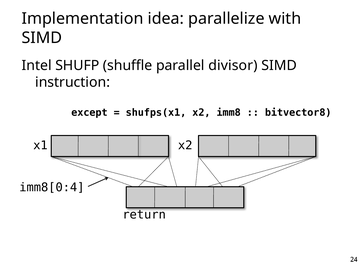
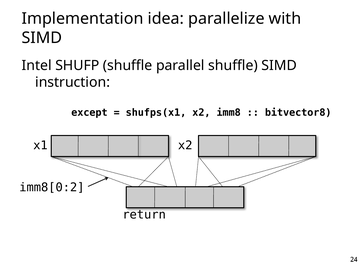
parallel divisor: divisor -> shuffle (233, 65)
imm8[0:4: imm8[0:4 -> imm8[0:2 (52, 187)
